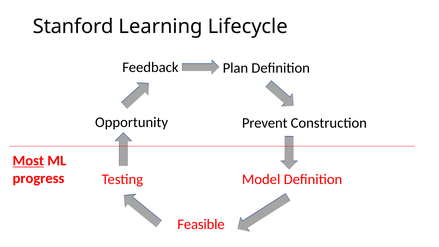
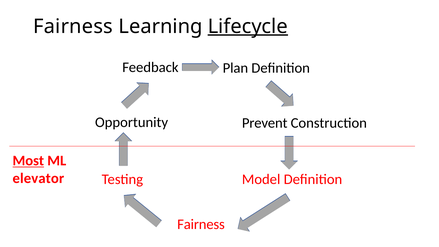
Stanford: Stanford -> Fairness (73, 26)
Lifecycle underline: none -> present (248, 26)
progress: progress -> elevator (38, 178)
Feasible: Feasible -> Fairness (201, 224)
